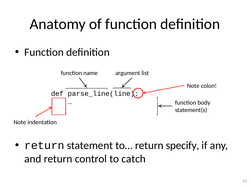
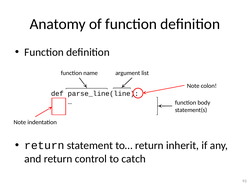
specify: specify -> inherit (183, 146)
